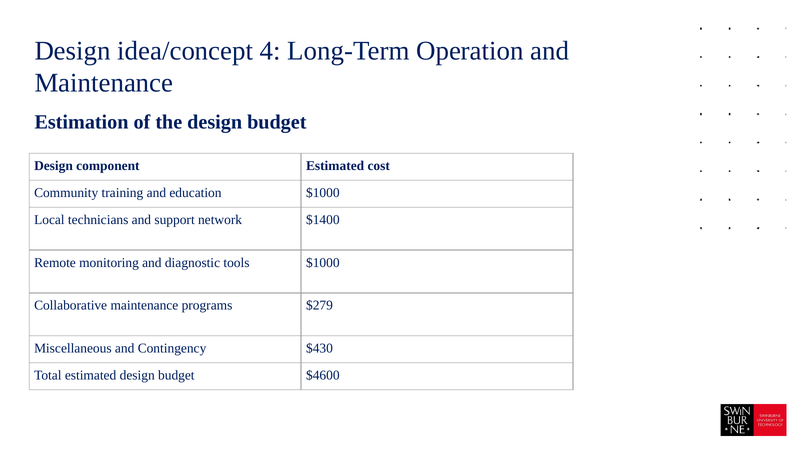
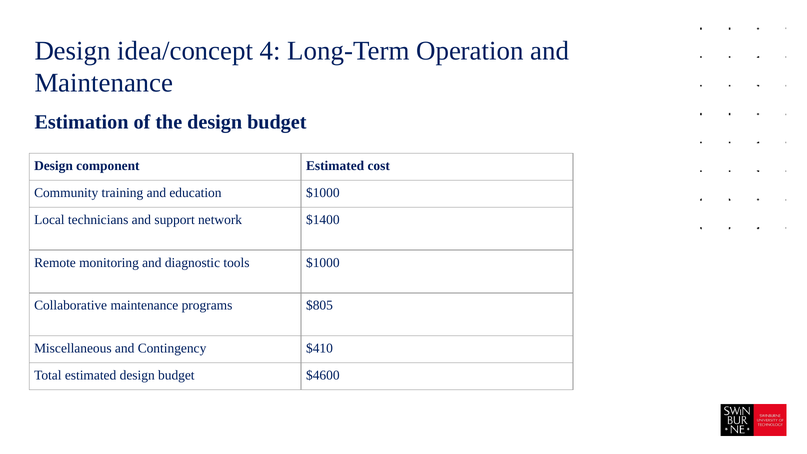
$279: $279 -> $805 (319, 305)
$430: $430 -> $410 (319, 348)
